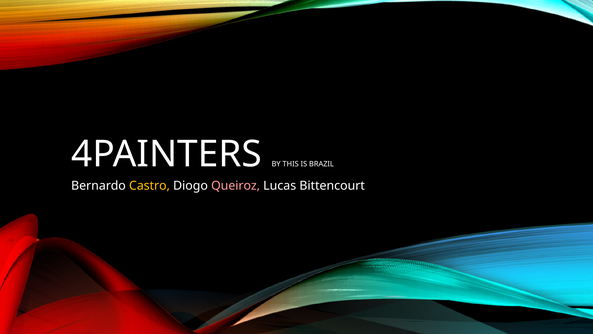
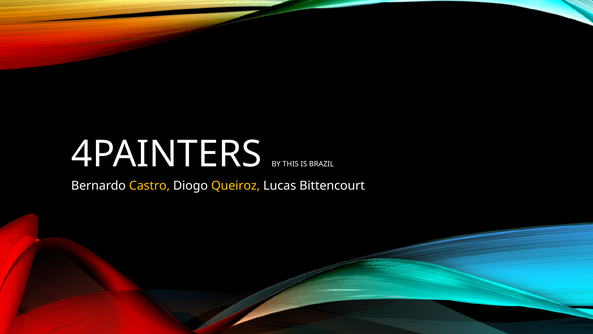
Queiroz colour: pink -> yellow (236, 185)
